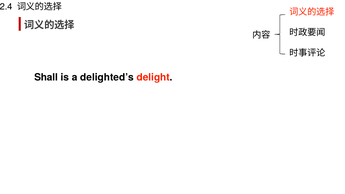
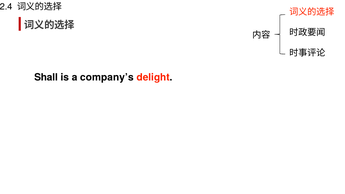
delighted’s: delighted’s -> company’s (107, 77)
